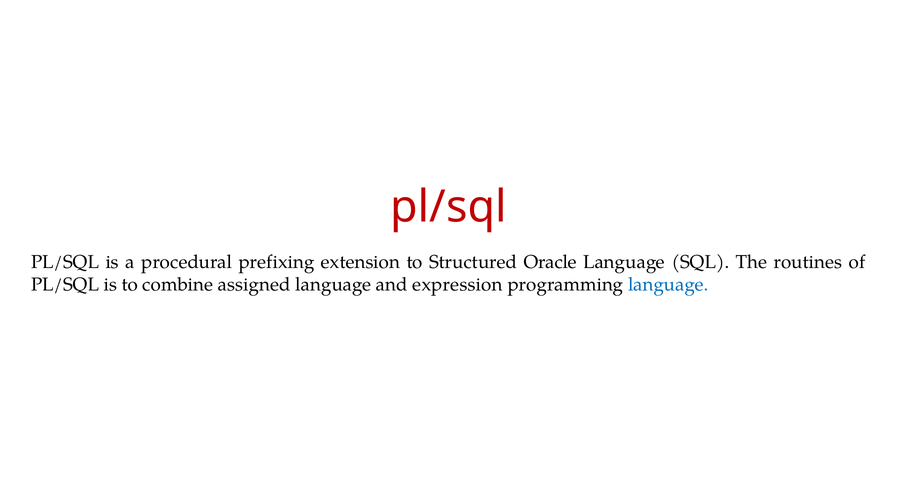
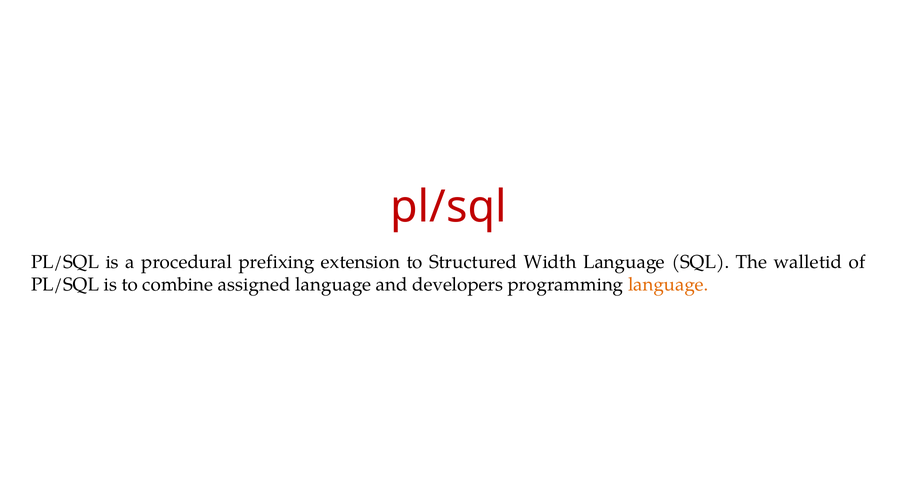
Oracle: Oracle -> Width (550, 262)
routines: routines -> walletid (808, 262)
expression: expression -> developers (458, 285)
language colour: blue -> orange (668, 285)
